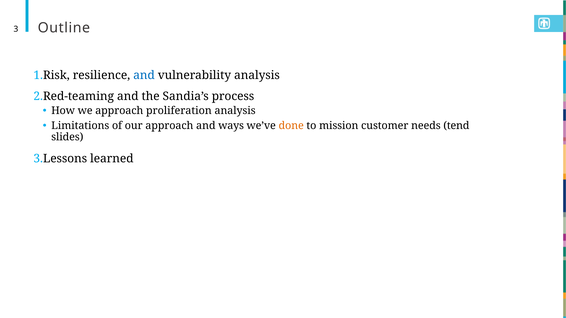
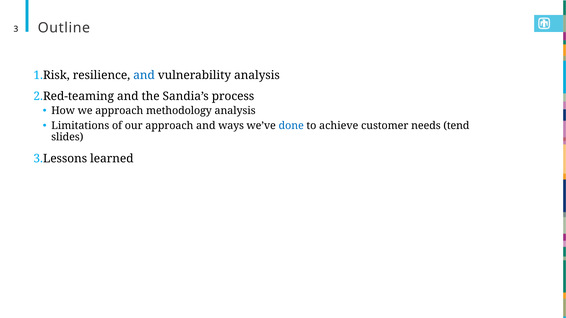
proliferation: proliferation -> methodology (179, 111)
done colour: orange -> blue (291, 126)
mission: mission -> achieve (339, 126)
